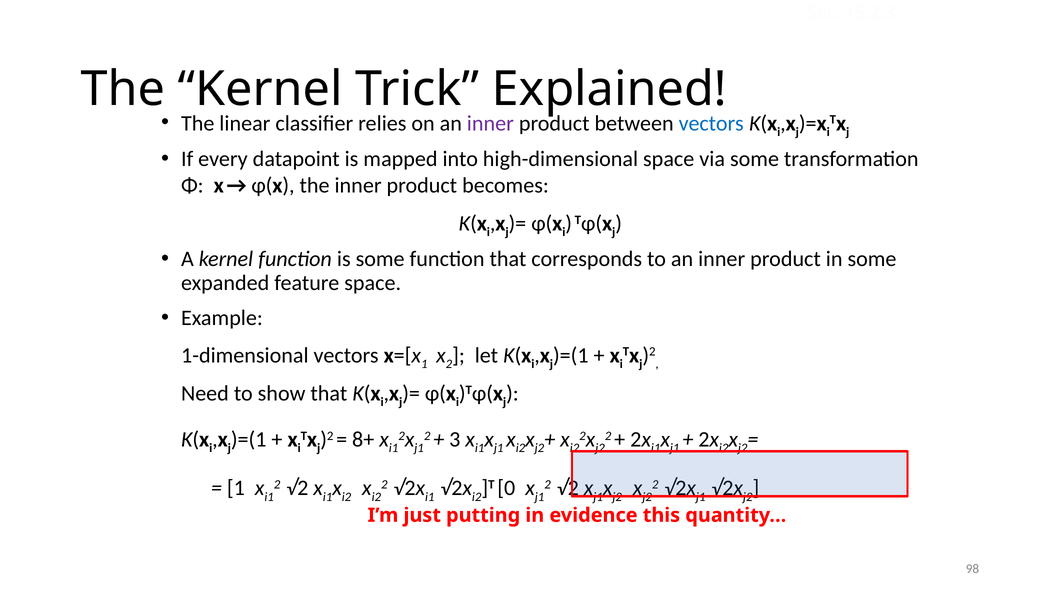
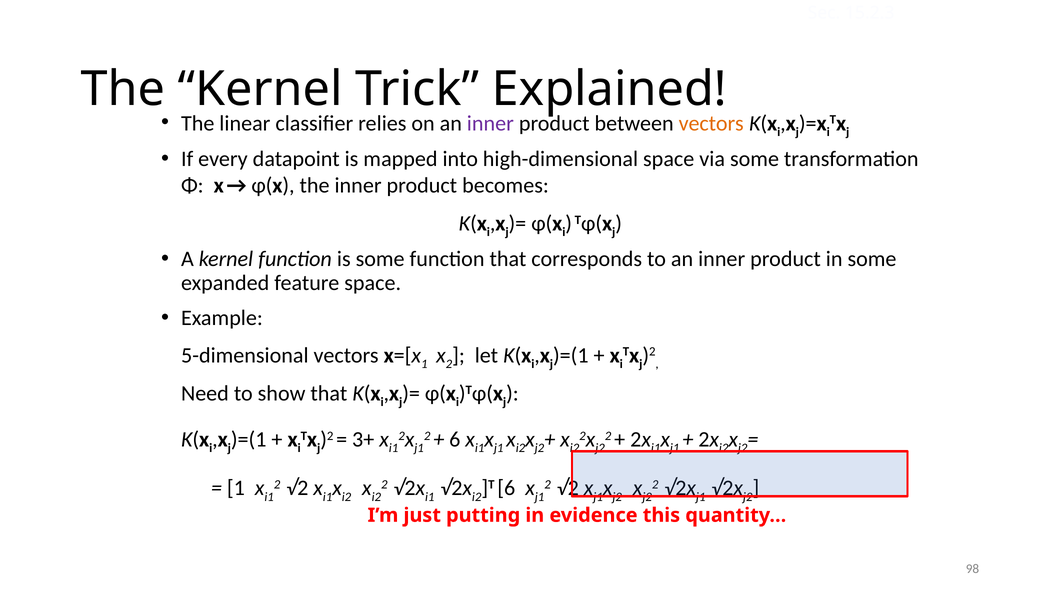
vectors colour: blue -> orange (711, 123)
1-dimensional: 1-dimensional -> 5-dimensional (245, 355)
8+: 8+ -> 3+ (363, 440)
3: 3 -> 6 (455, 440)
0: 0 -> 6 (506, 488)
